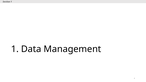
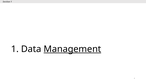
Management underline: none -> present (72, 49)
